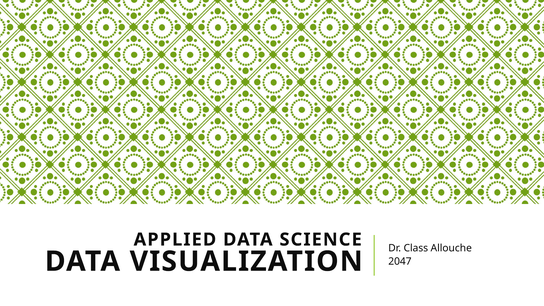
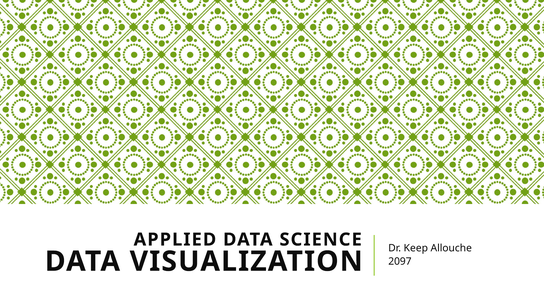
Class: Class -> Keep (416, 248)
2047: 2047 -> 2097 (400, 261)
